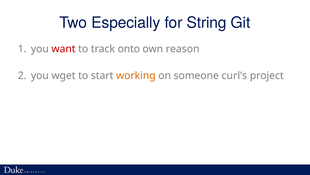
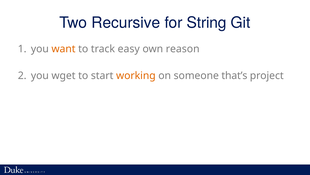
Especially: Especially -> Recursive (126, 23)
want colour: red -> orange (64, 49)
onto: onto -> easy (129, 49)
curl’s: curl’s -> that’s (234, 76)
